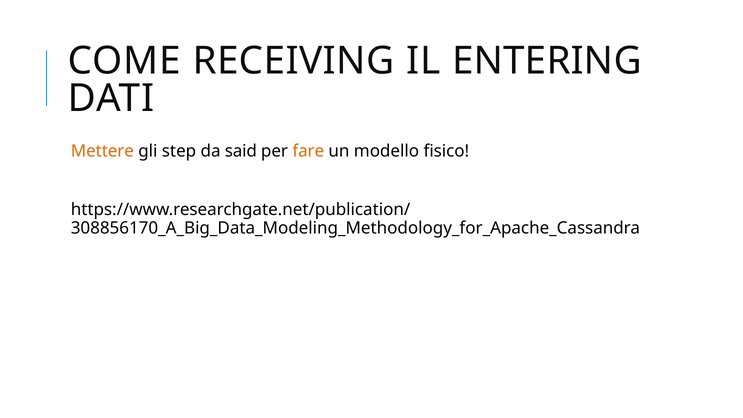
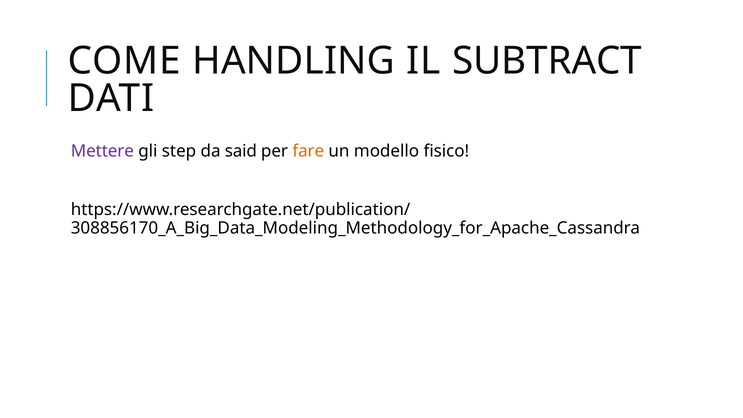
RECEIVING: RECEIVING -> HANDLING (294, 61)
ENTERING: ENTERING -> SUBTRACT (547, 61)
Mettere colour: orange -> purple (102, 151)
